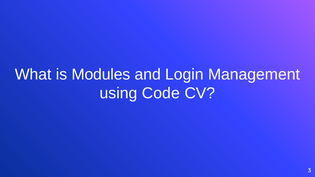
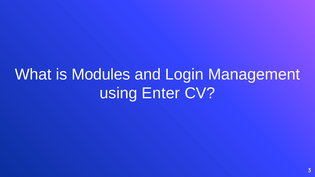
Code: Code -> Enter (161, 93)
